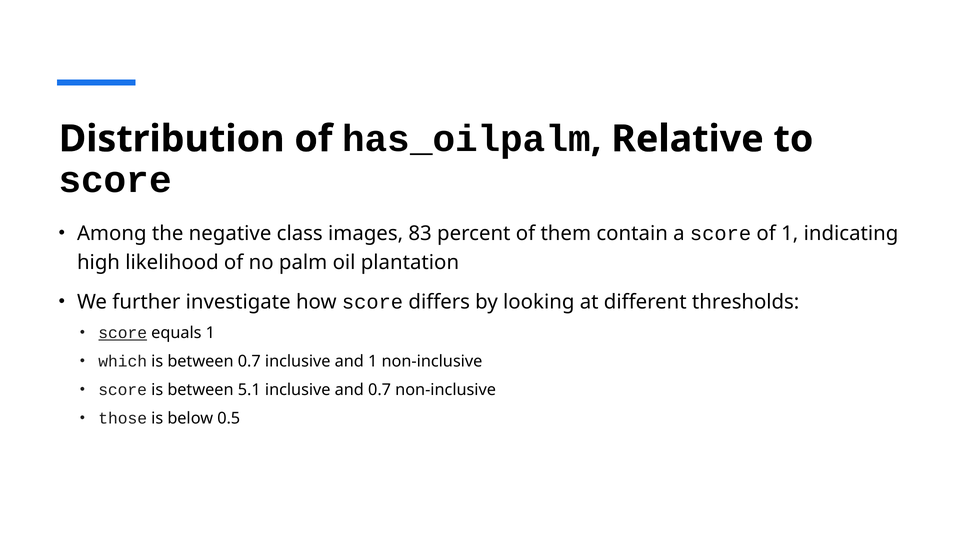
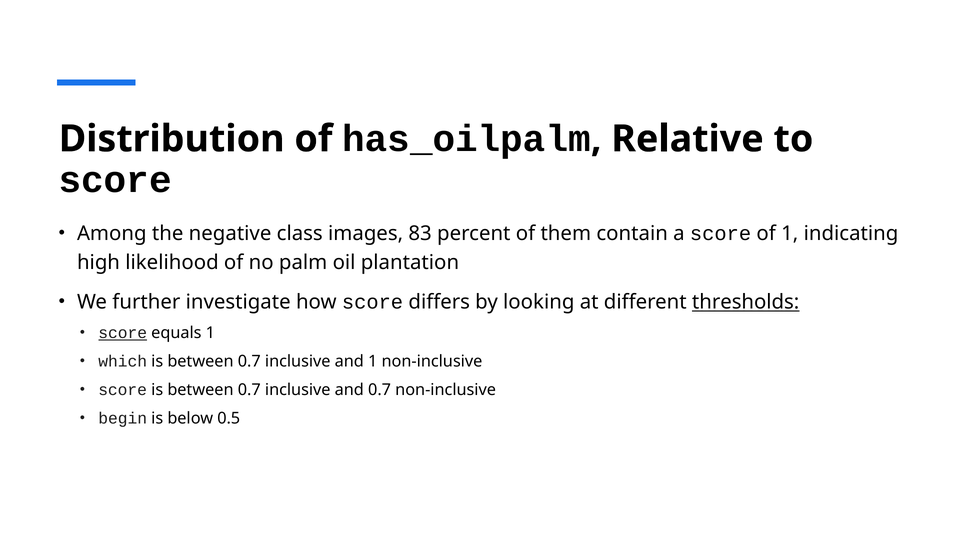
thresholds underline: none -> present (746, 302)
score is between 5.1: 5.1 -> 0.7 (249, 390)
those: those -> begin (123, 419)
